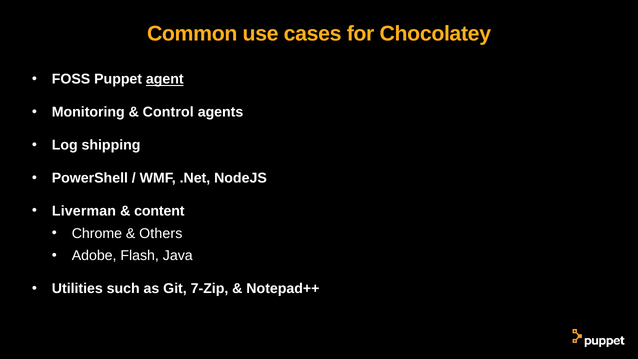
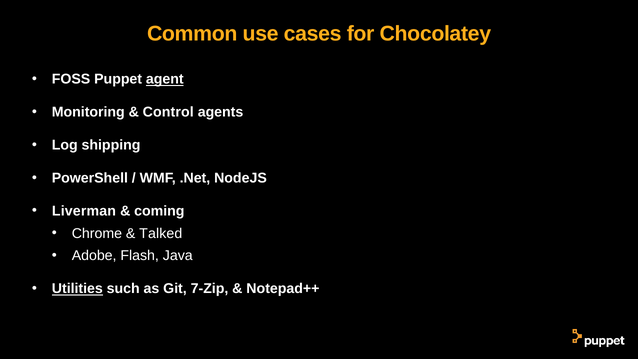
content: content -> coming (159, 211)
Others: Others -> Talked (161, 233)
Utilities underline: none -> present (77, 289)
